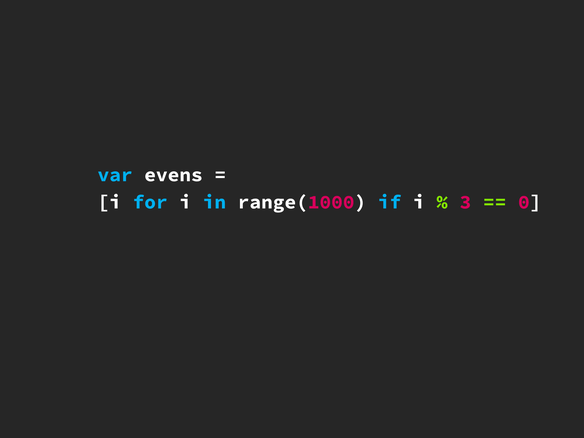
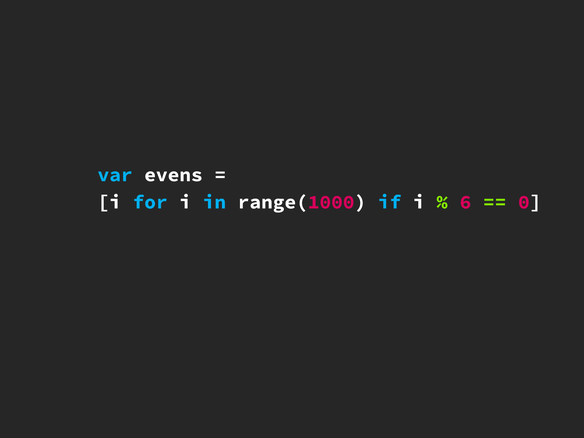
3: 3 -> 6 (465, 202)
